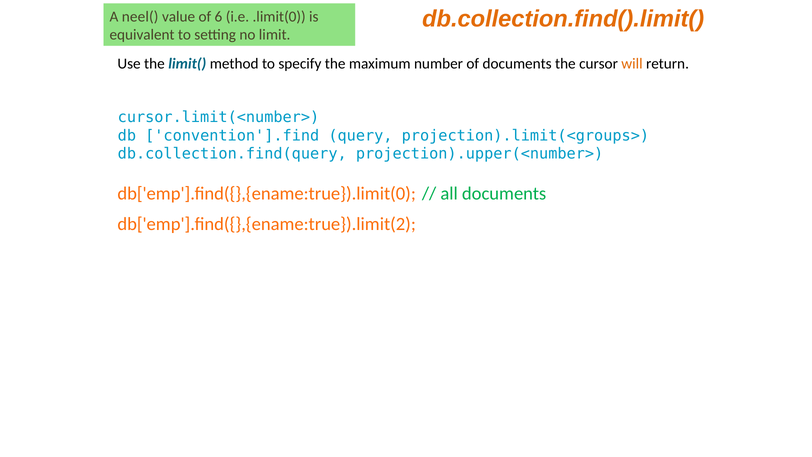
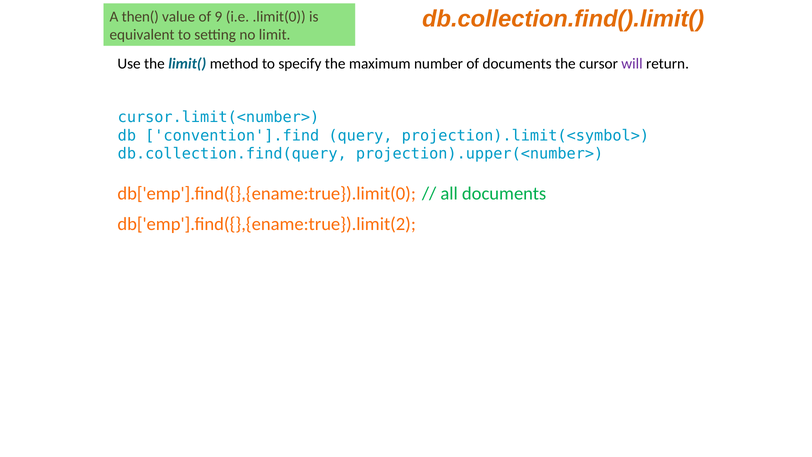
neel(: neel( -> then( (140, 17)
6: 6 -> 9 (218, 17)
will colour: orange -> purple (632, 64)
projection).limit(<groups>: projection).limit(<groups> -> projection).limit(<symbol> (525, 136)
